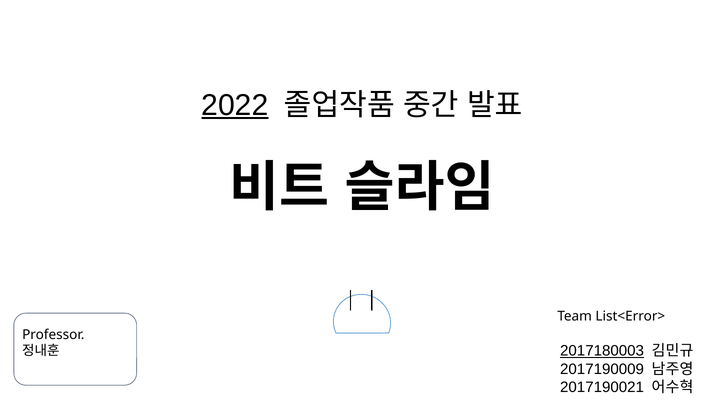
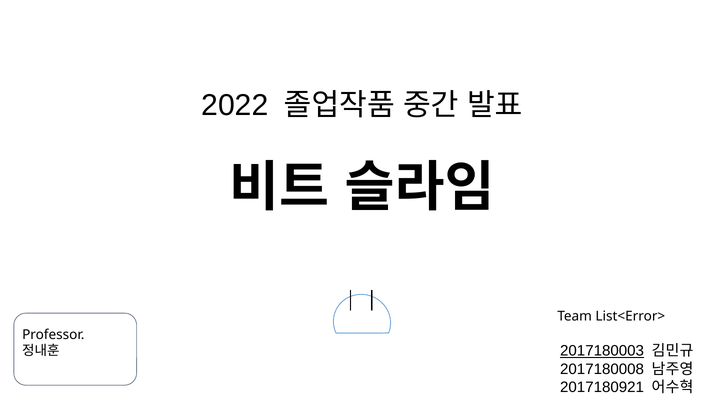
2022 underline: present -> none (235, 105)
2017190009: 2017190009 -> 2017180008 (602, 369)
2017190021: 2017190021 -> 2017180921 (602, 387)
